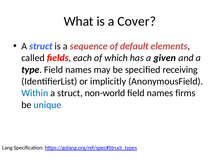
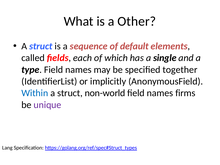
Cover: Cover -> Other (137, 21)
given: given -> single (165, 58)
receiving: receiving -> together (180, 70)
unique colour: blue -> purple (47, 105)
